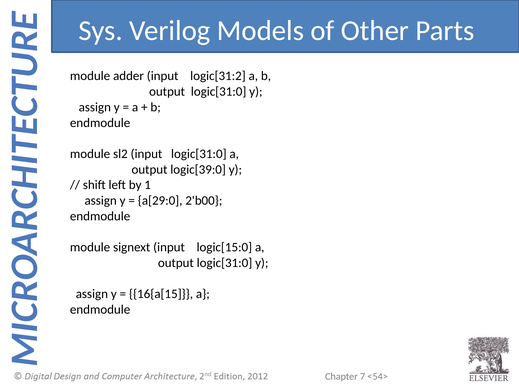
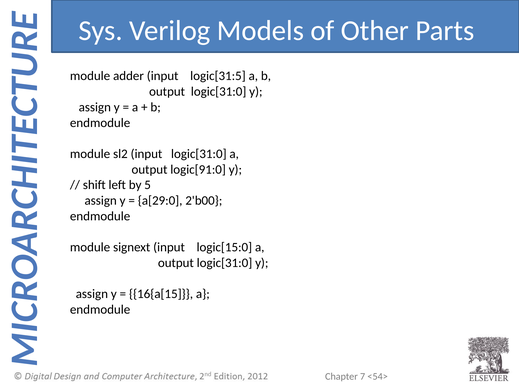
logic[31:2: logic[31:2 -> logic[31:5 (218, 76)
logic[39:0: logic[39:0 -> logic[91:0 (198, 170)
1: 1 -> 5 (148, 185)
